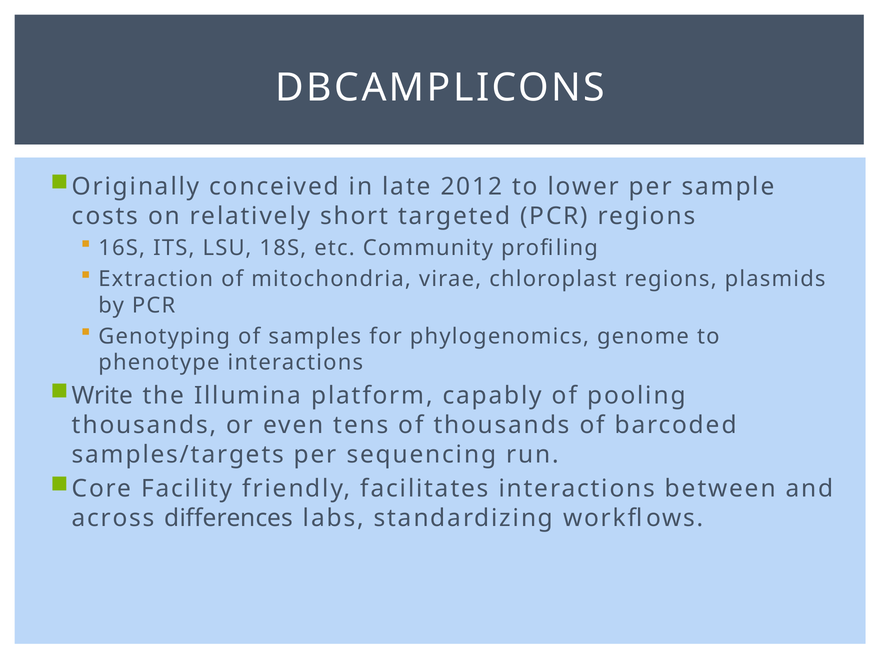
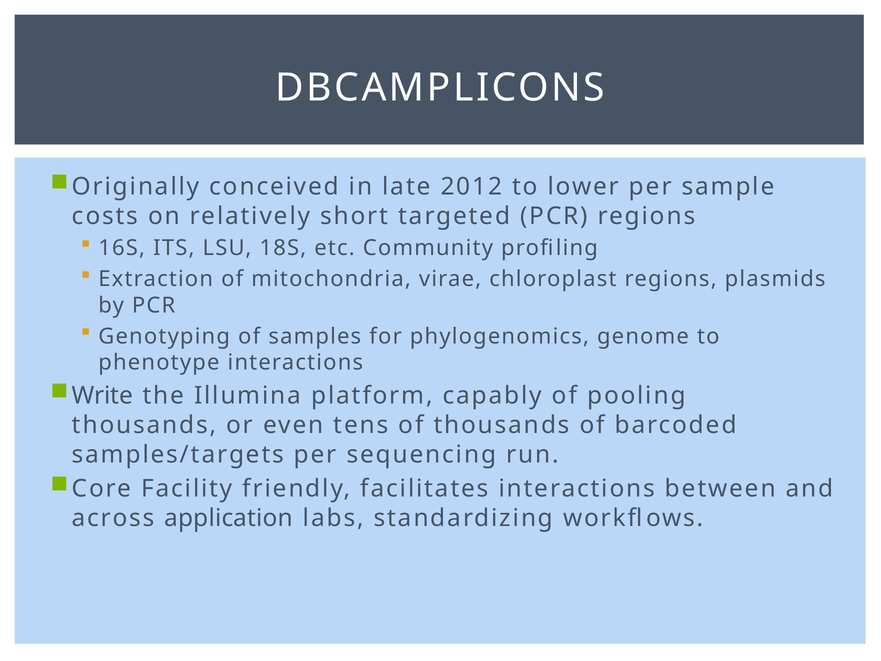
differences: differences -> application (229, 518)
